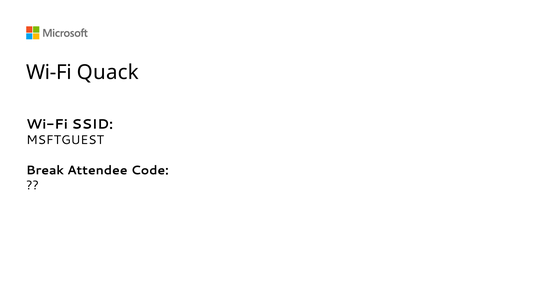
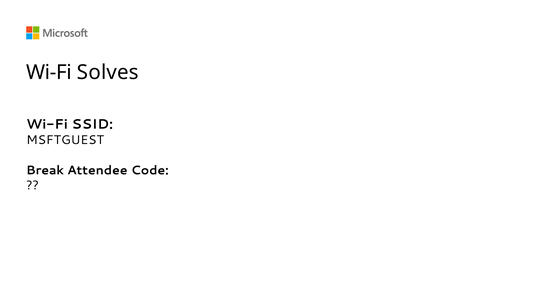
Quack: Quack -> Solves (108, 72)
